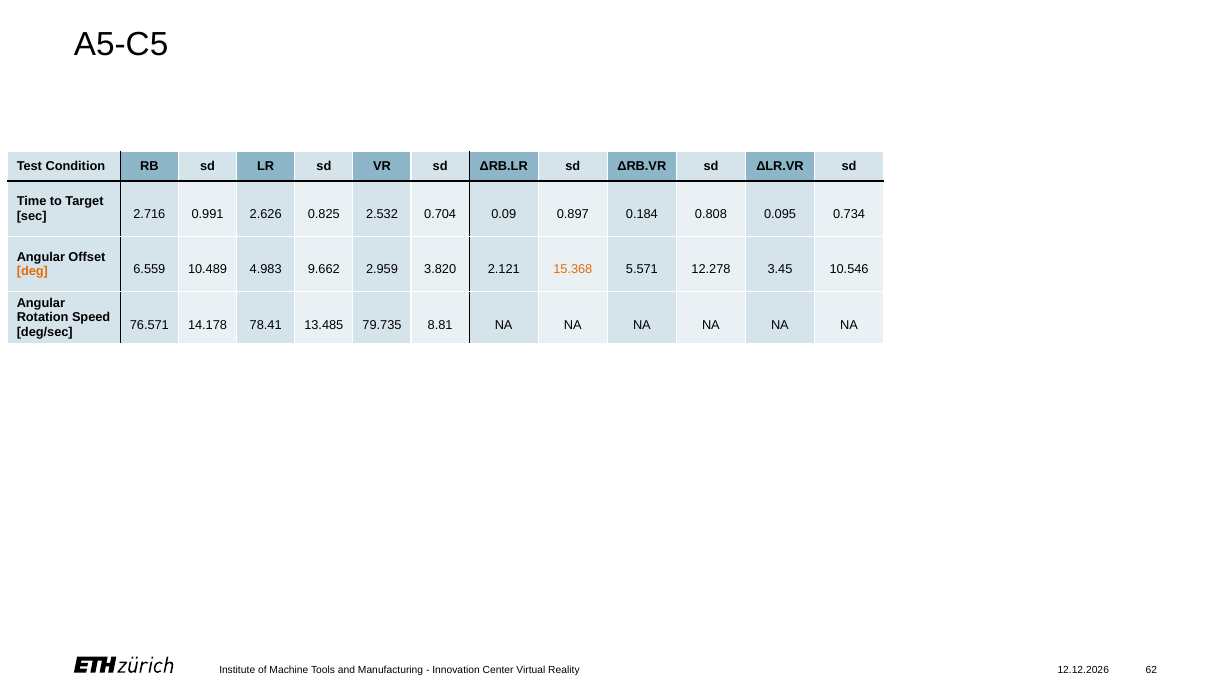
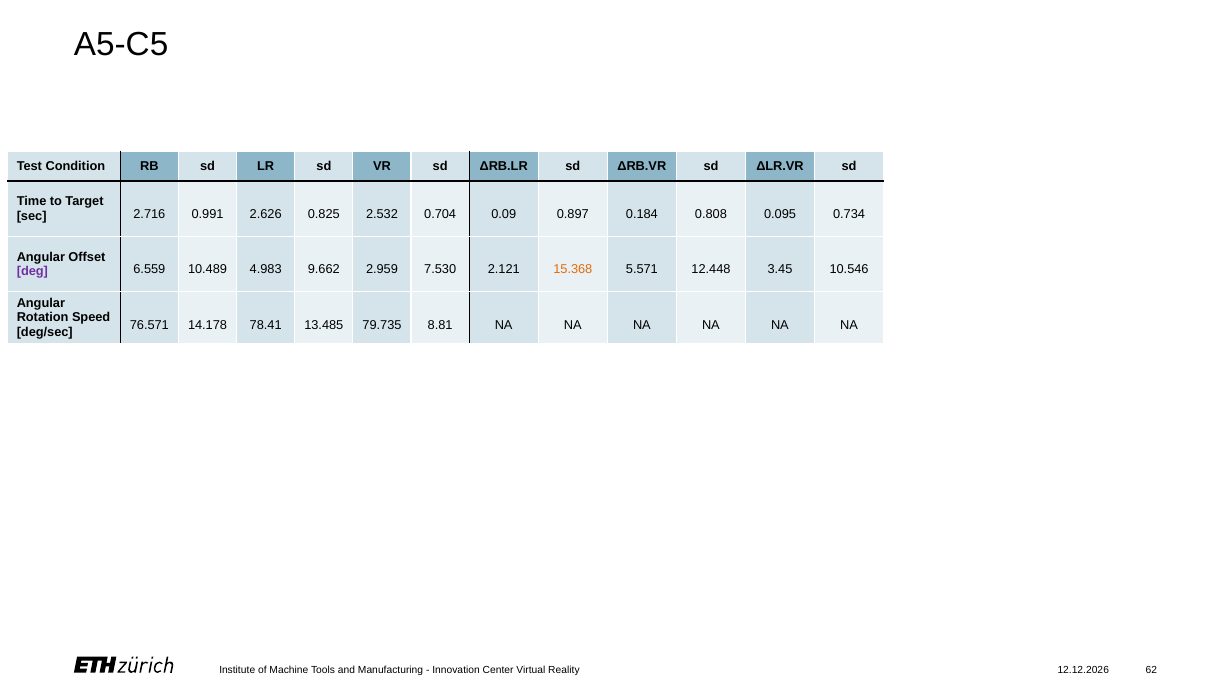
deg colour: orange -> purple (32, 271)
3.820: 3.820 -> 7.530 (440, 270)
12.278: 12.278 -> 12.448 (711, 270)
